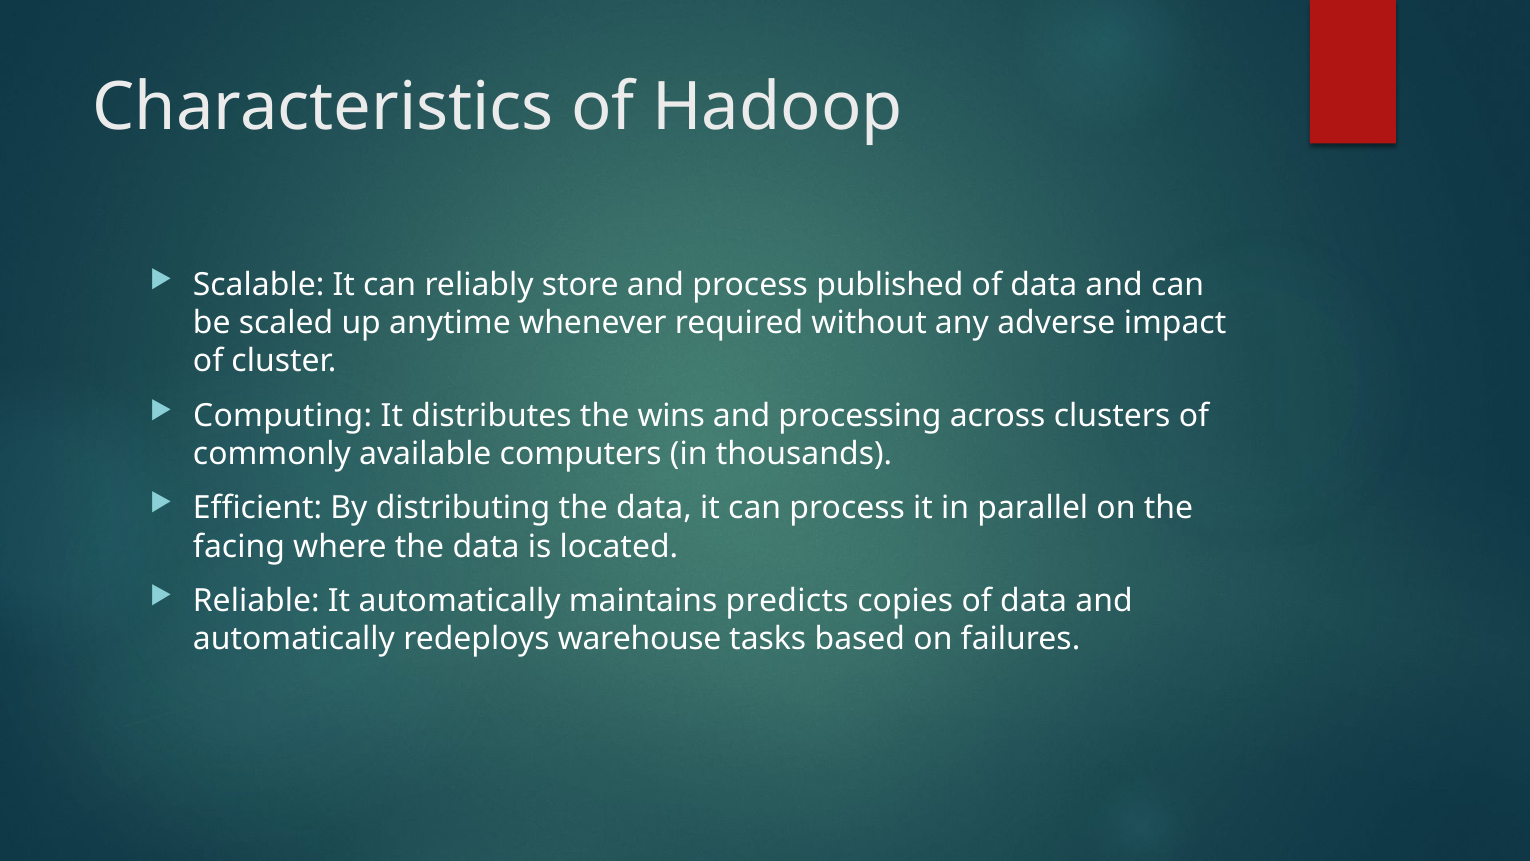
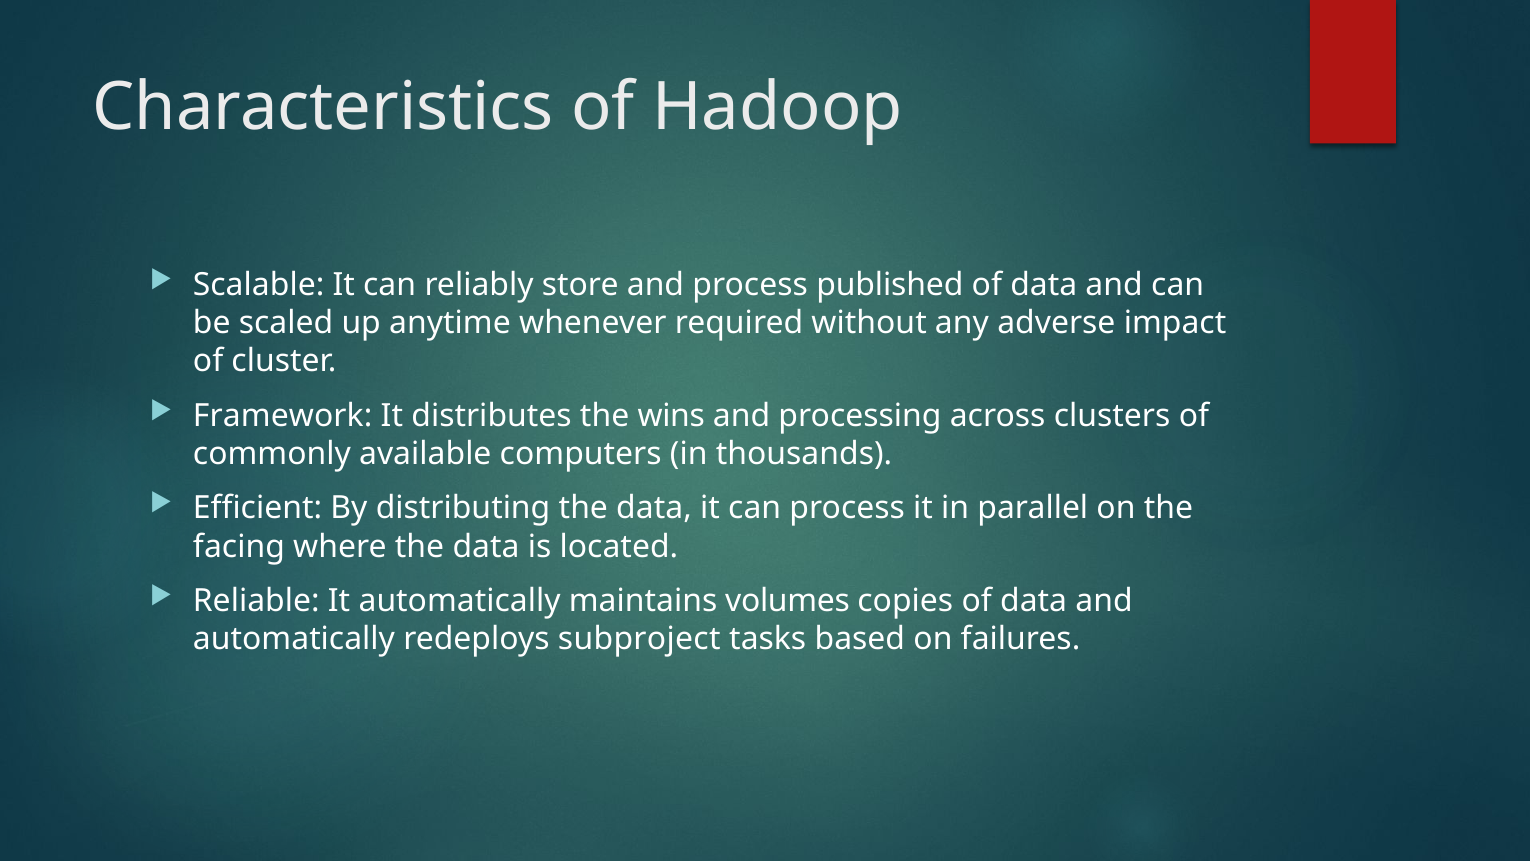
Computing: Computing -> Framework (283, 415)
predicts: predicts -> volumes (788, 600)
warehouse: warehouse -> subproject (639, 639)
